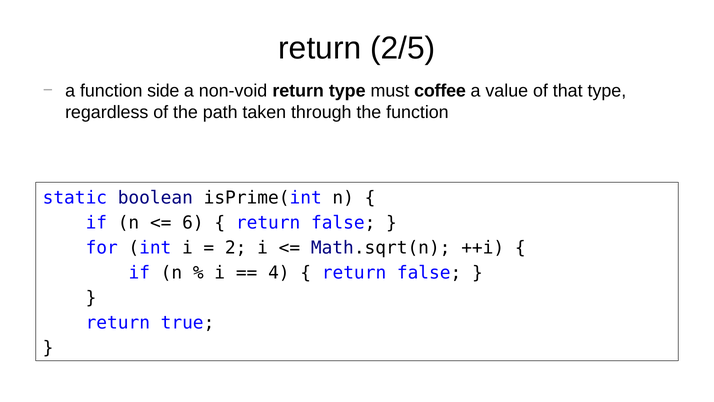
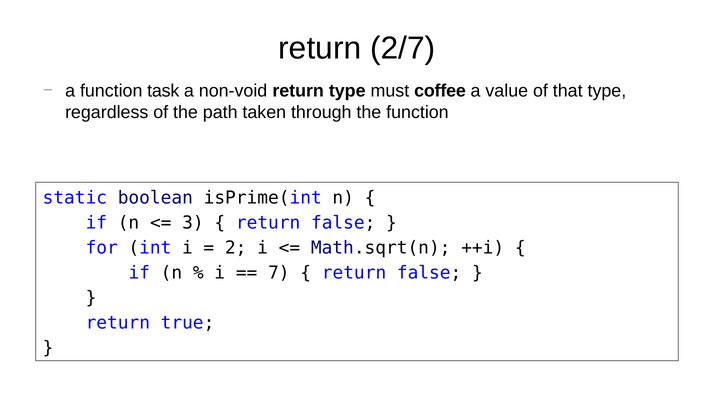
2/5: 2/5 -> 2/7 (403, 48)
side: side -> task (163, 91)
6: 6 -> 3 (193, 223)
4: 4 -> 7 (279, 273)
